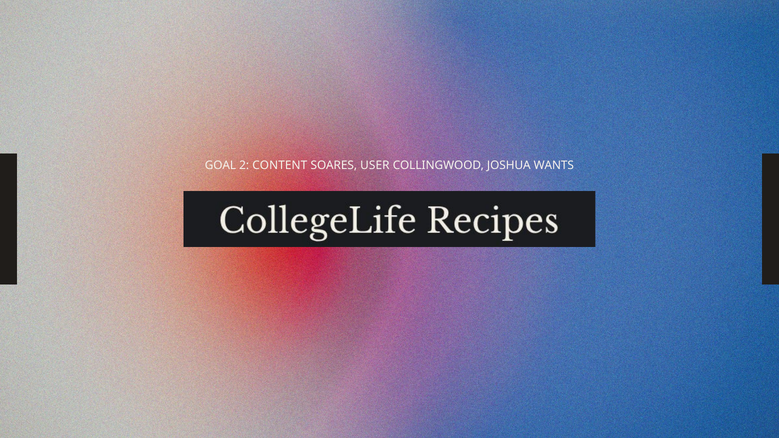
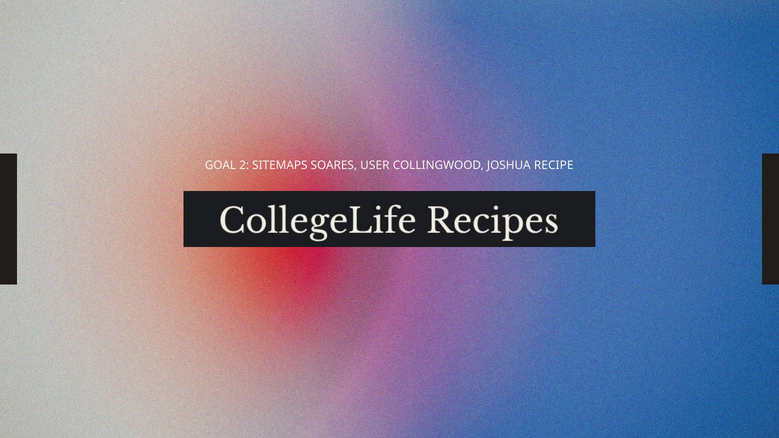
CONTENT: CONTENT -> SITEMAPS (280, 165)
WANTS: WANTS -> RECIPE (554, 165)
